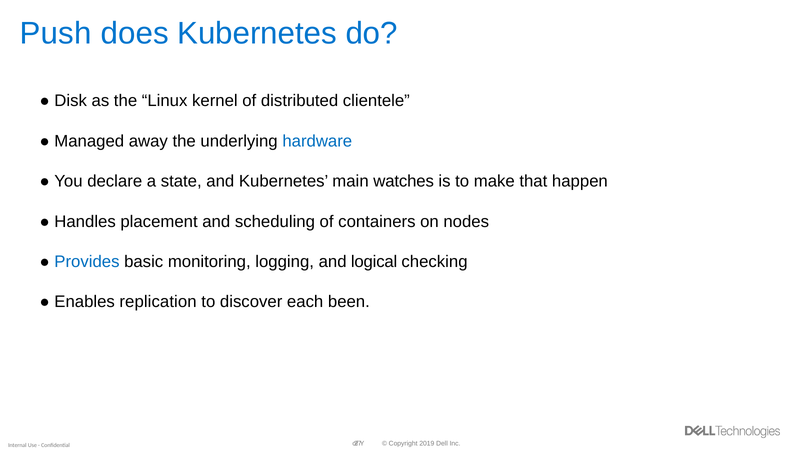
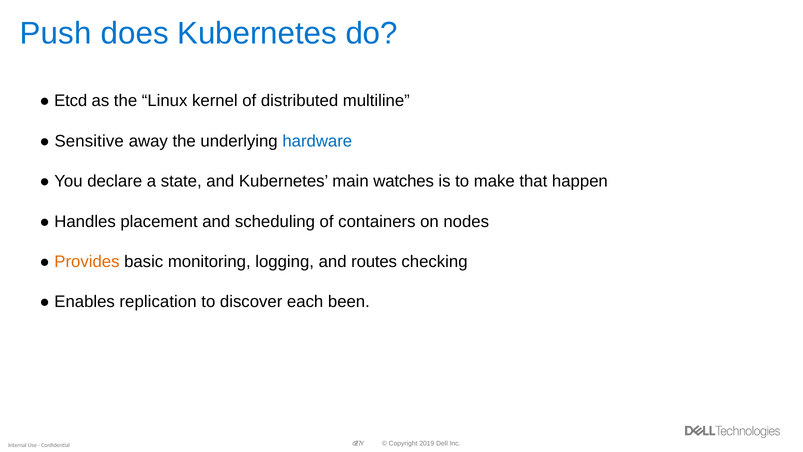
Disk: Disk -> Etcd (71, 101)
clientele: clientele -> multiline (376, 101)
Managed: Managed -> Sensitive (89, 141)
Provides colour: blue -> orange (87, 262)
logical: logical -> routes (374, 262)
